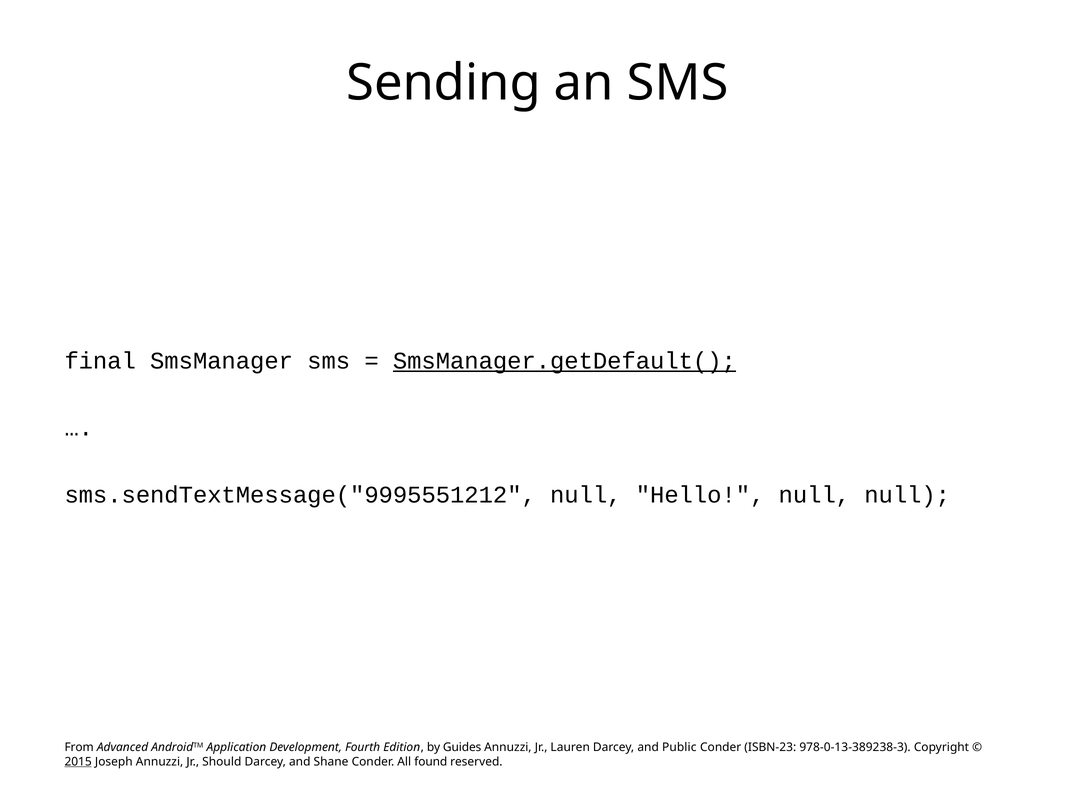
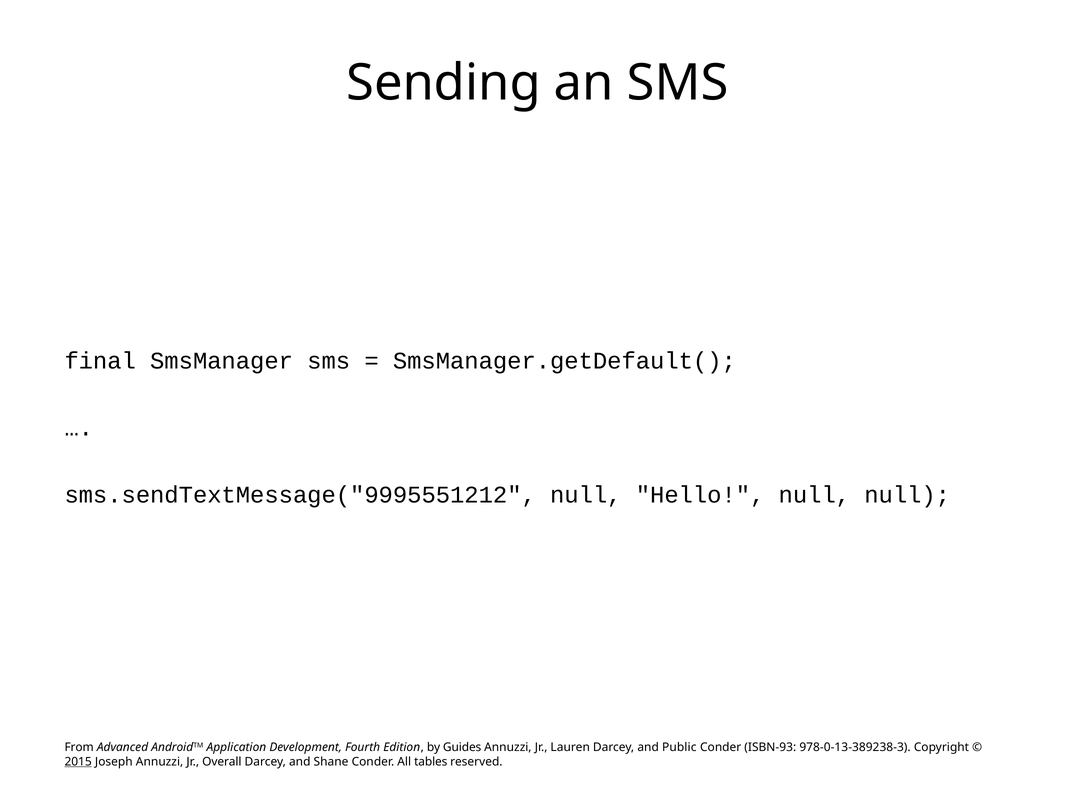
SmsManager.getDefault( underline: present -> none (564, 361)
ISBN-23: ISBN-23 -> ISBN-93 (770, 748)
Should: Should -> Overall (222, 762)
found: found -> tables (431, 762)
